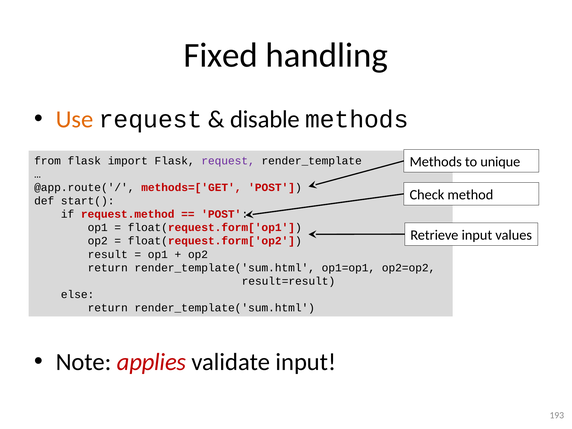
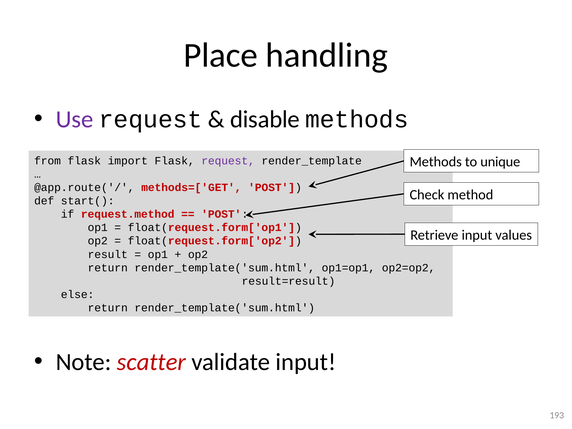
Fixed: Fixed -> Place (221, 55)
Use colour: orange -> purple (75, 119)
applies: applies -> scatter (151, 362)
